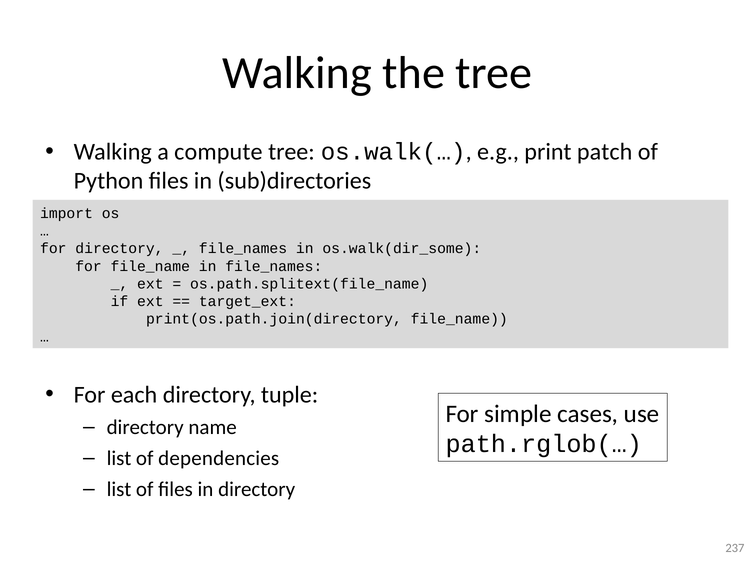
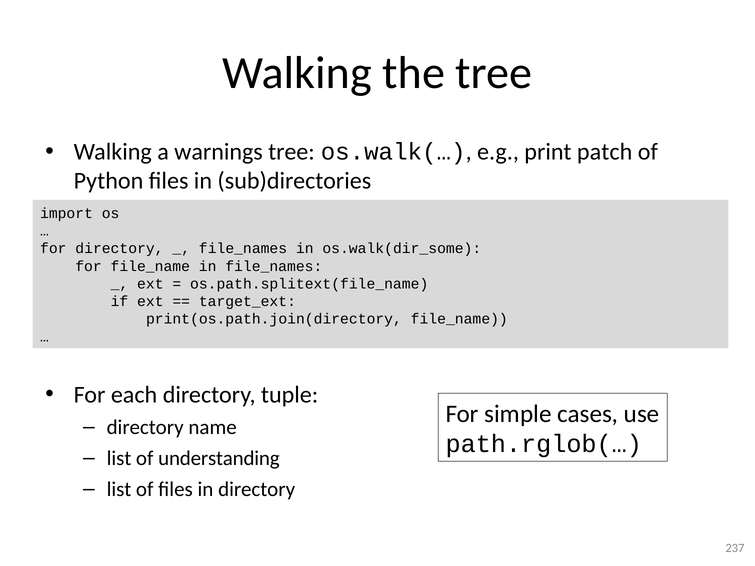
compute: compute -> warnings (218, 152)
dependencies: dependencies -> understanding (219, 459)
